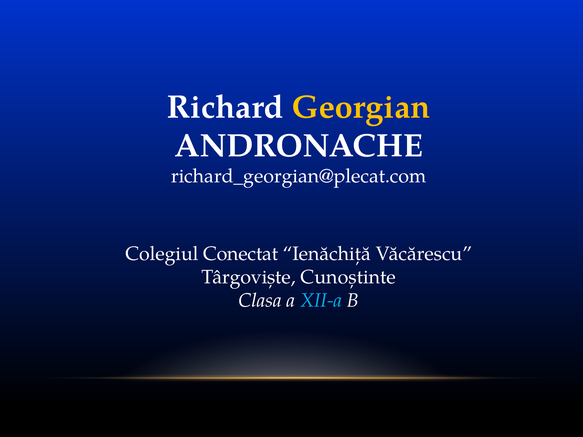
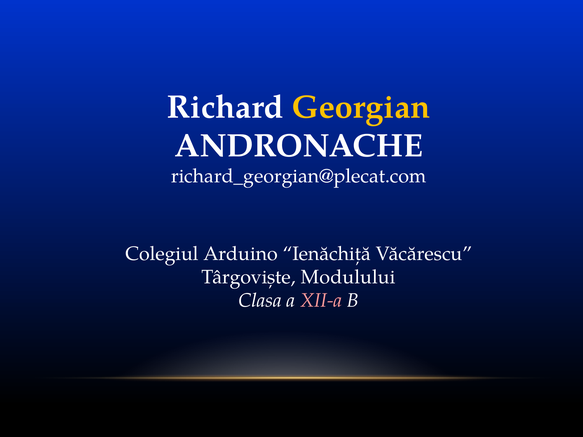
Conectat: Conectat -> Arduino (241, 254)
Cunoștinte: Cunoștinte -> Modulului (348, 277)
XII-a colour: light blue -> pink (321, 301)
